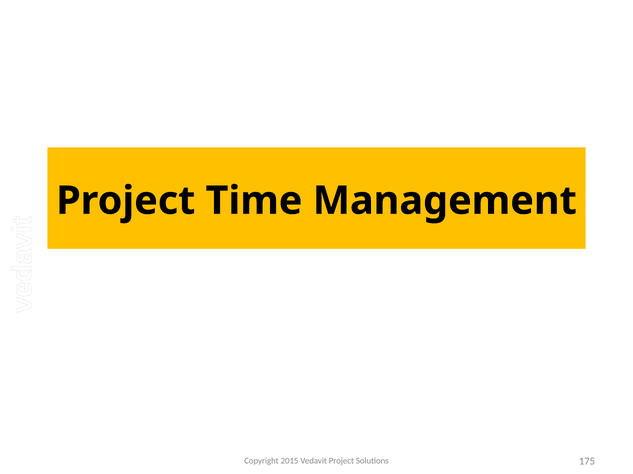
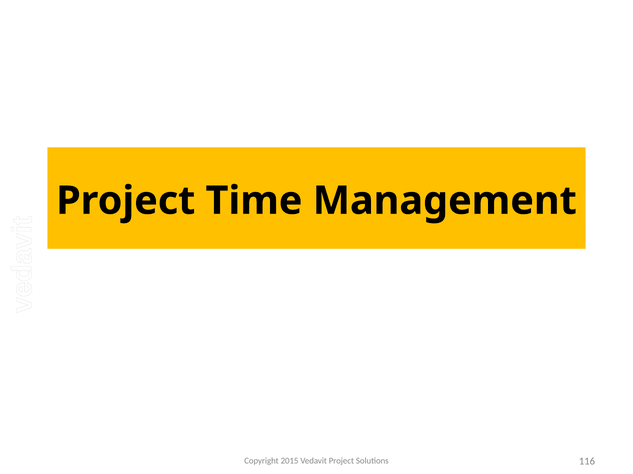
175: 175 -> 116 (587, 462)
